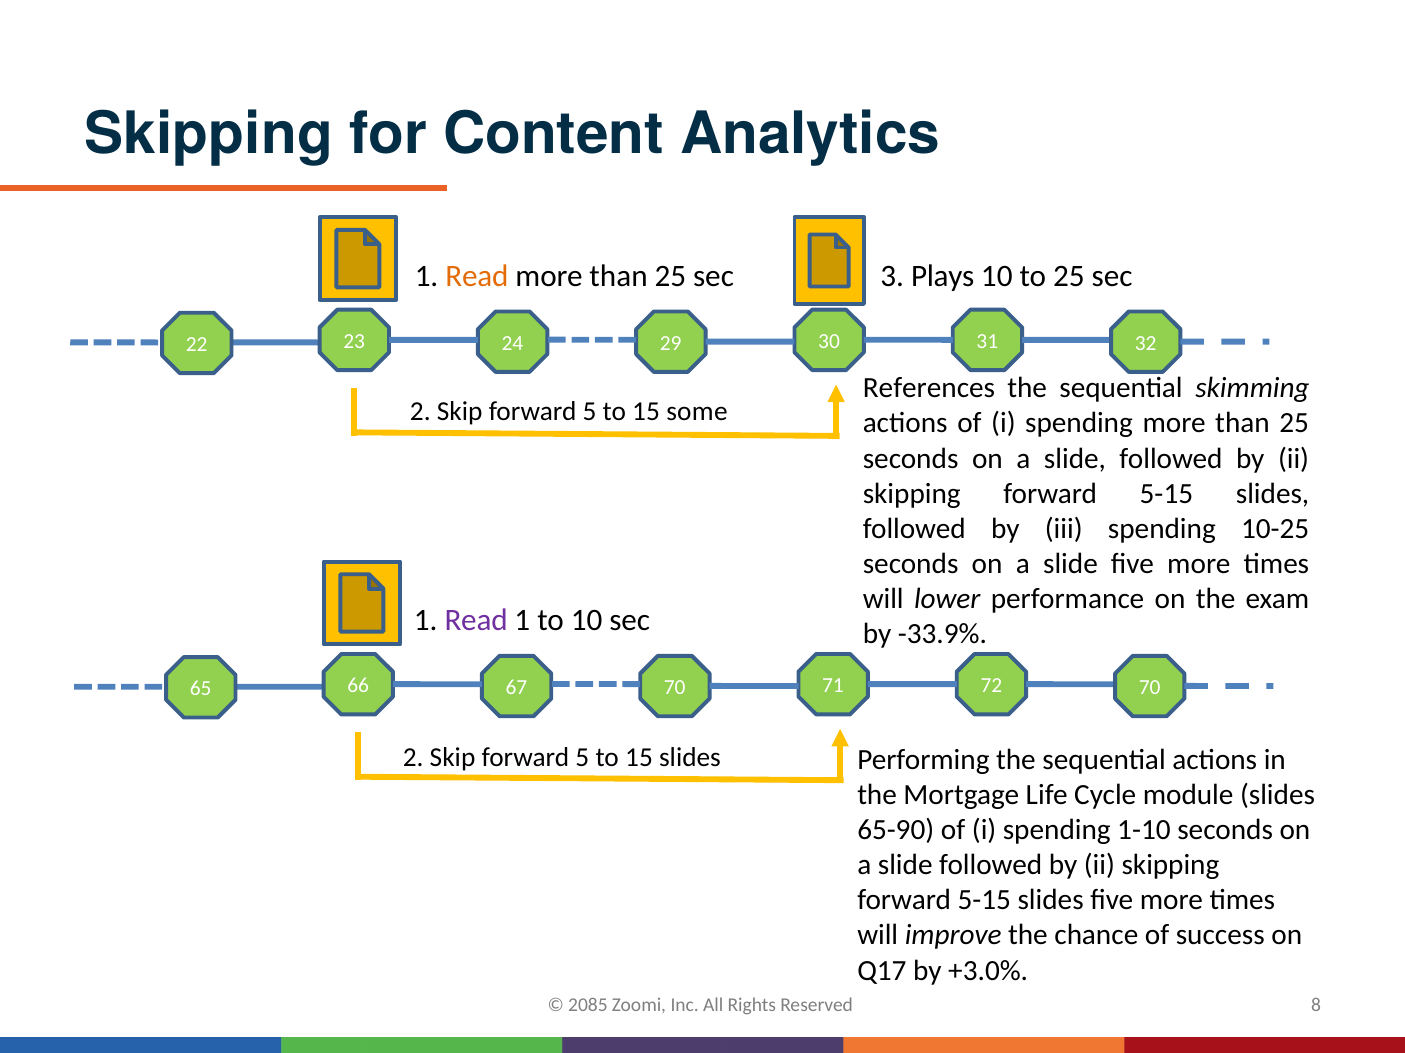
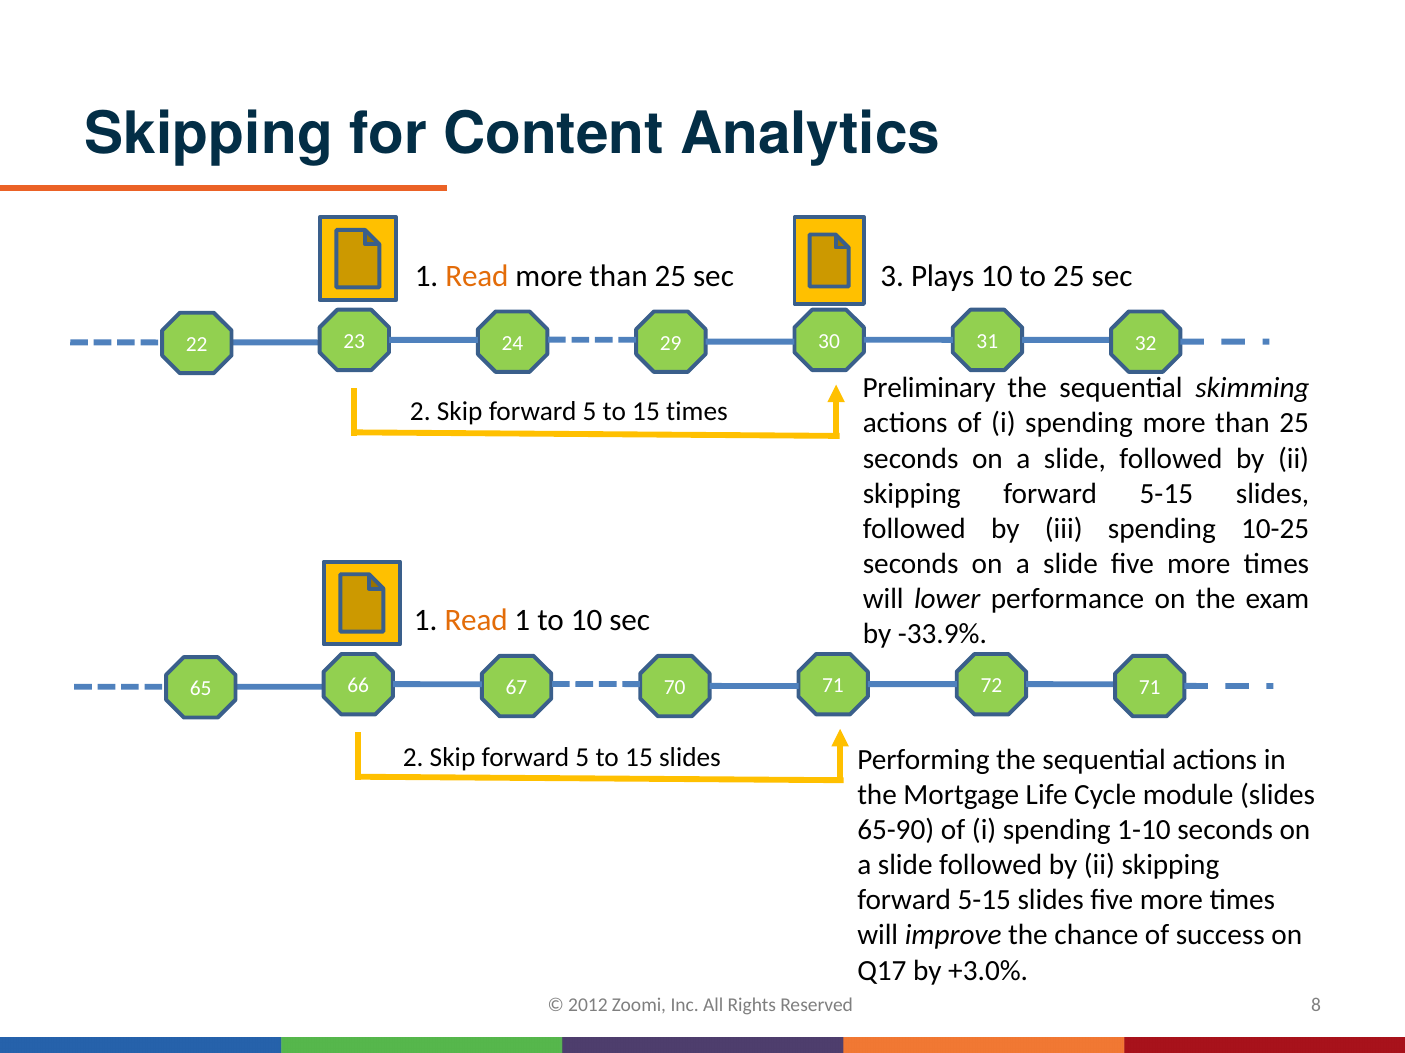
References: References -> Preliminary (929, 389)
15 some: some -> times (697, 411)
Read colour: purple -> orange (476, 621)
72 70: 70 -> 71 (1150, 688)
2085: 2085 -> 2012 (588, 1006)
